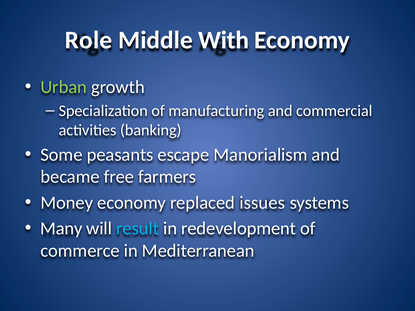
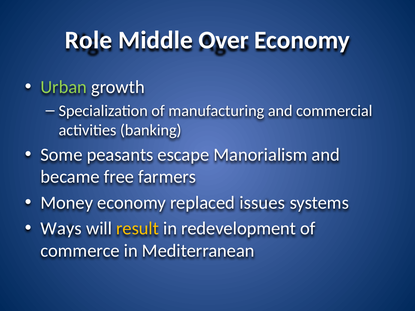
With: With -> Over (224, 40)
Many: Many -> Ways (61, 229)
result colour: light blue -> yellow (138, 229)
